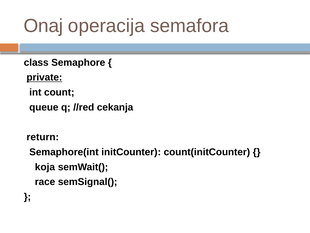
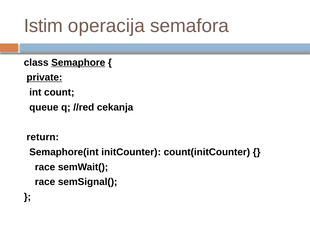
Onaj: Onaj -> Istim (43, 26)
Semaphore underline: none -> present (78, 62)
koja: koja -> race (45, 167)
